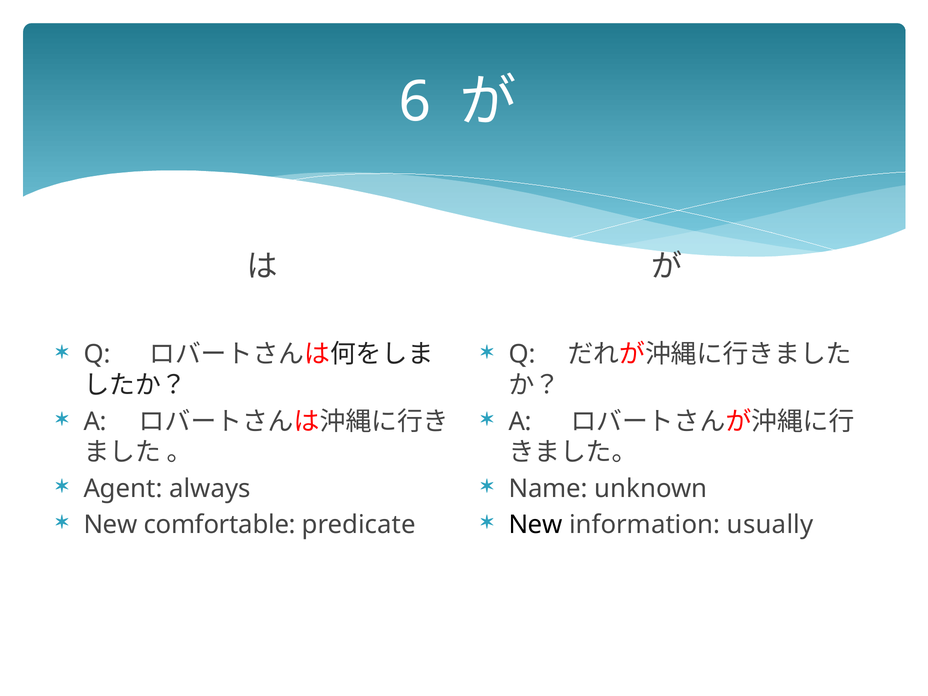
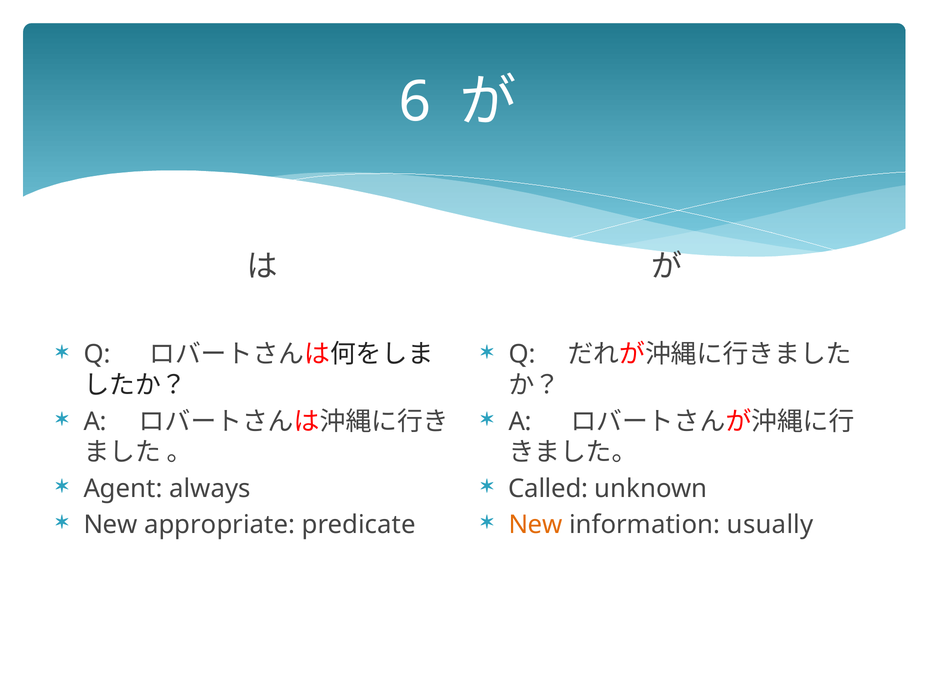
Name: Name -> Called (548, 489)
comfortable: comfortable -> appropriate (220, 525)
New colour: black -> orange (536, 525)
